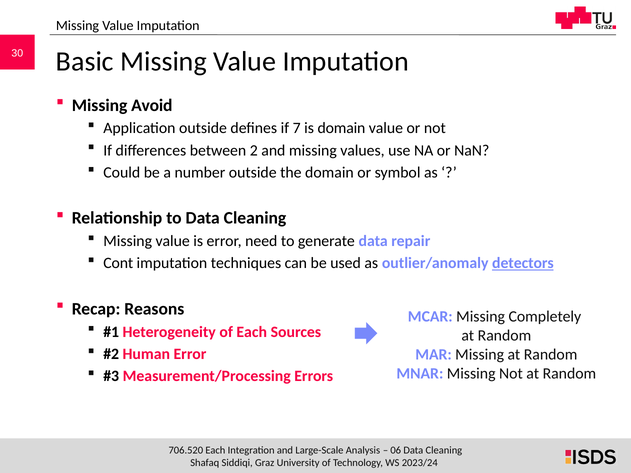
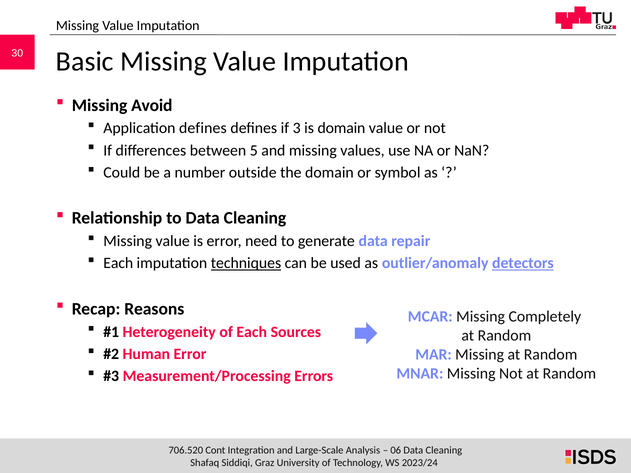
Application outside: outside -> defines (203, 128)
7: 7 -> 3 (297, 128)
2: 2 -> 5 (254, 150)
Cont: Cont -> Each (118, 263)
techniques underline: none -> present (246, 263)
Each: Each -> Cont (215, 450)
